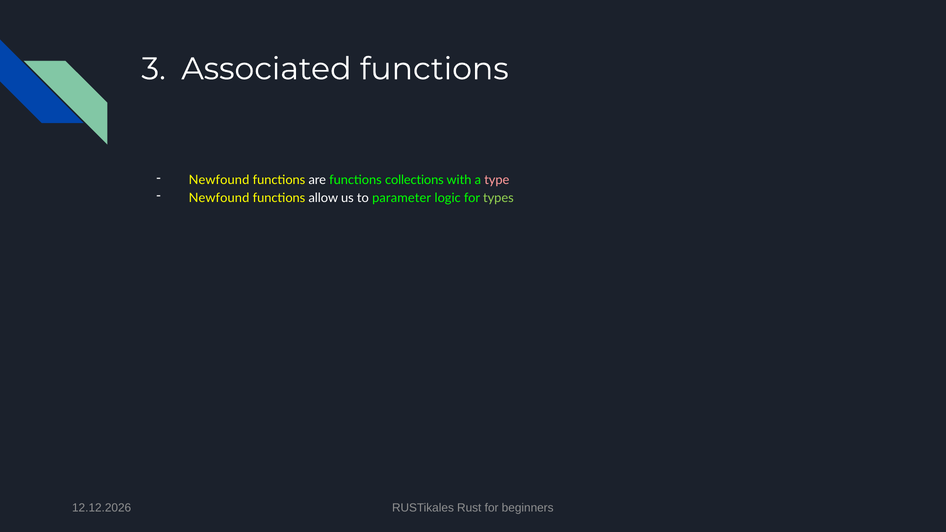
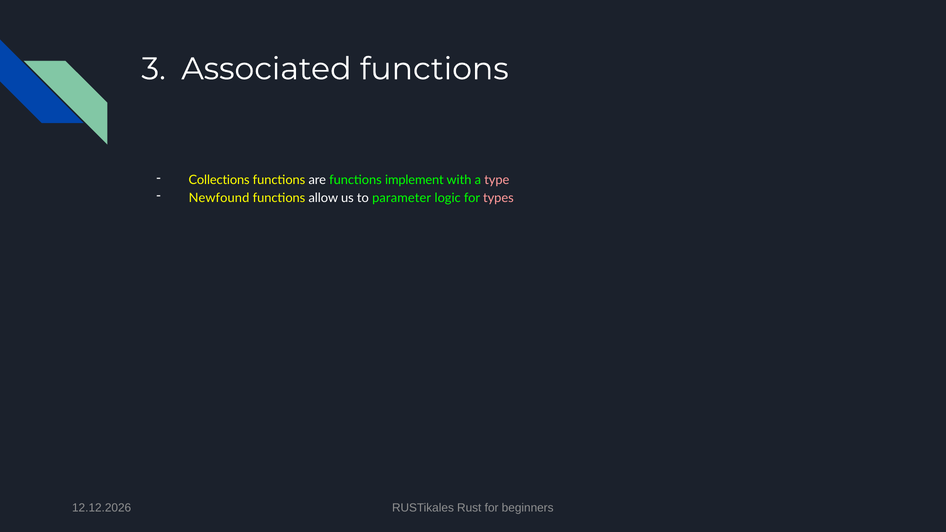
Newfound: Newfound -> Collections (219, 180)
collections: collections -> implement (414, 180)
types colour: light green -> pink (498, 198)
